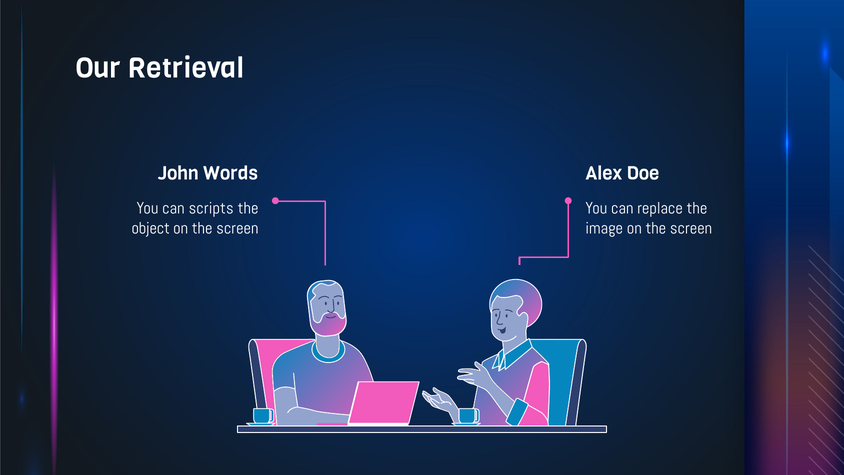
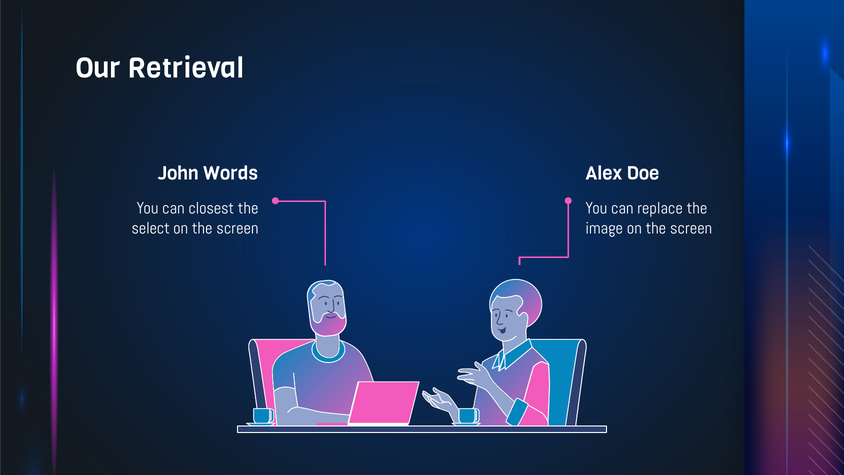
scripts: scripts -> closest (211, 208)
object: object -> select (151, 228)
